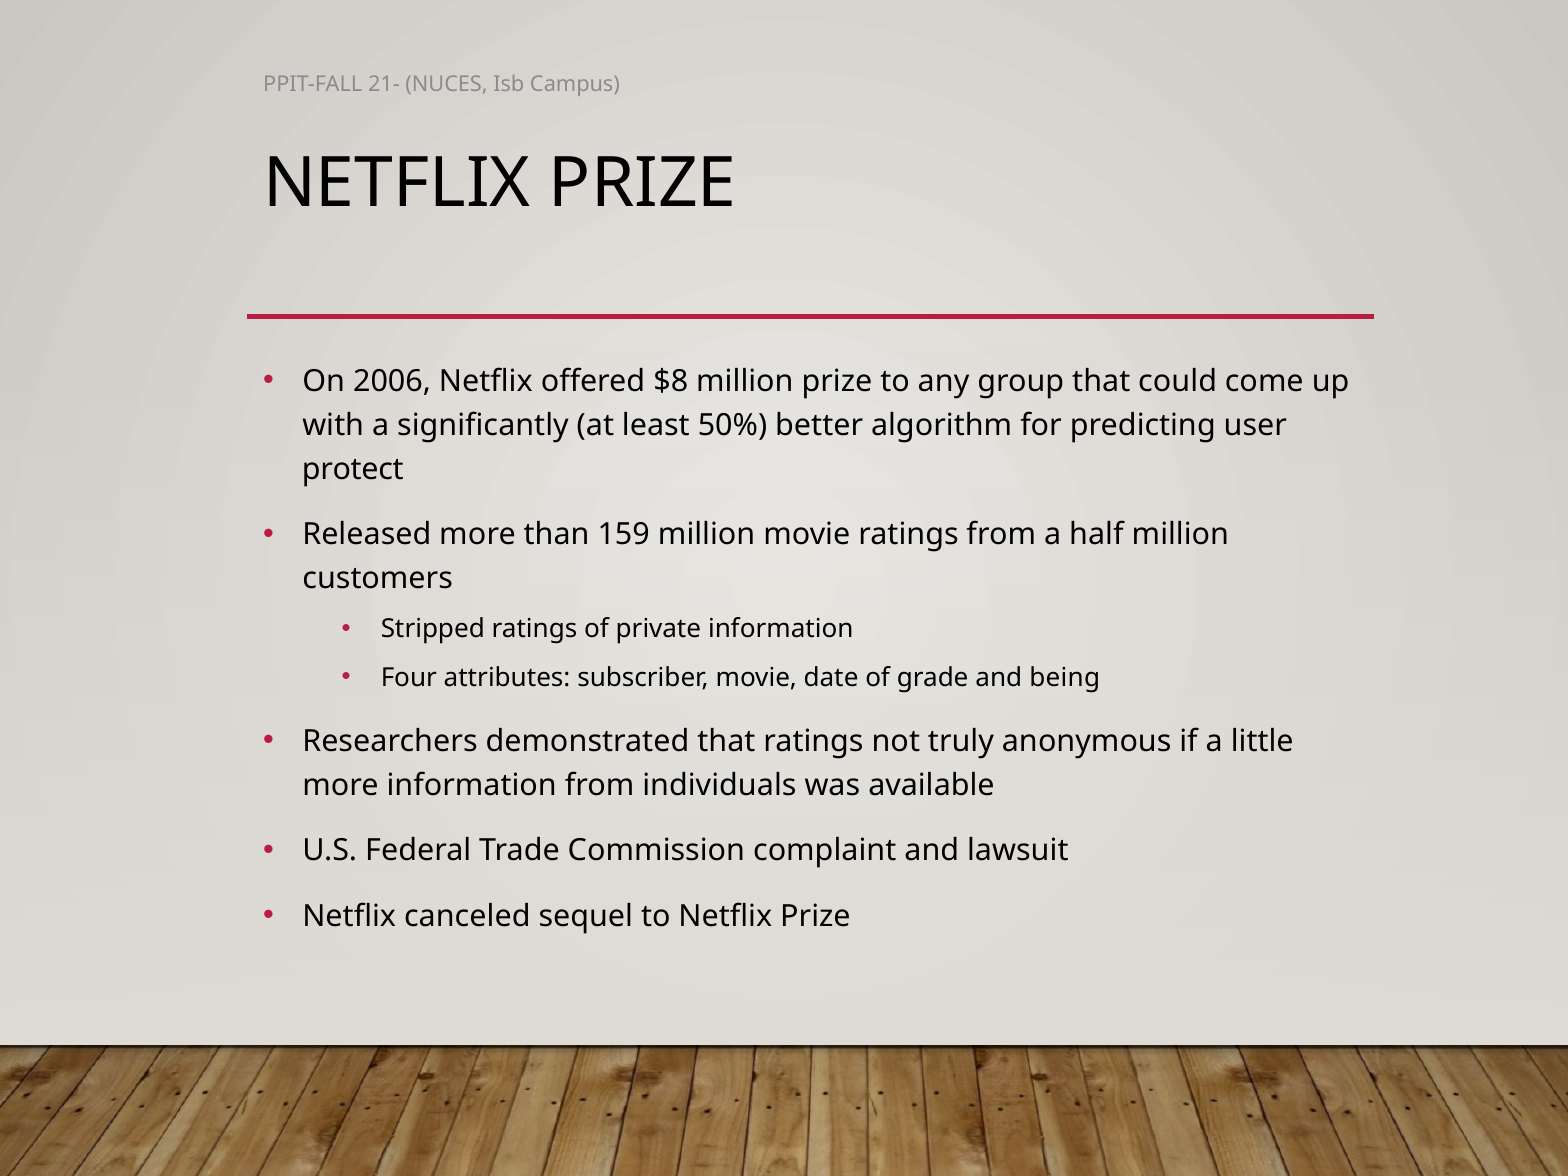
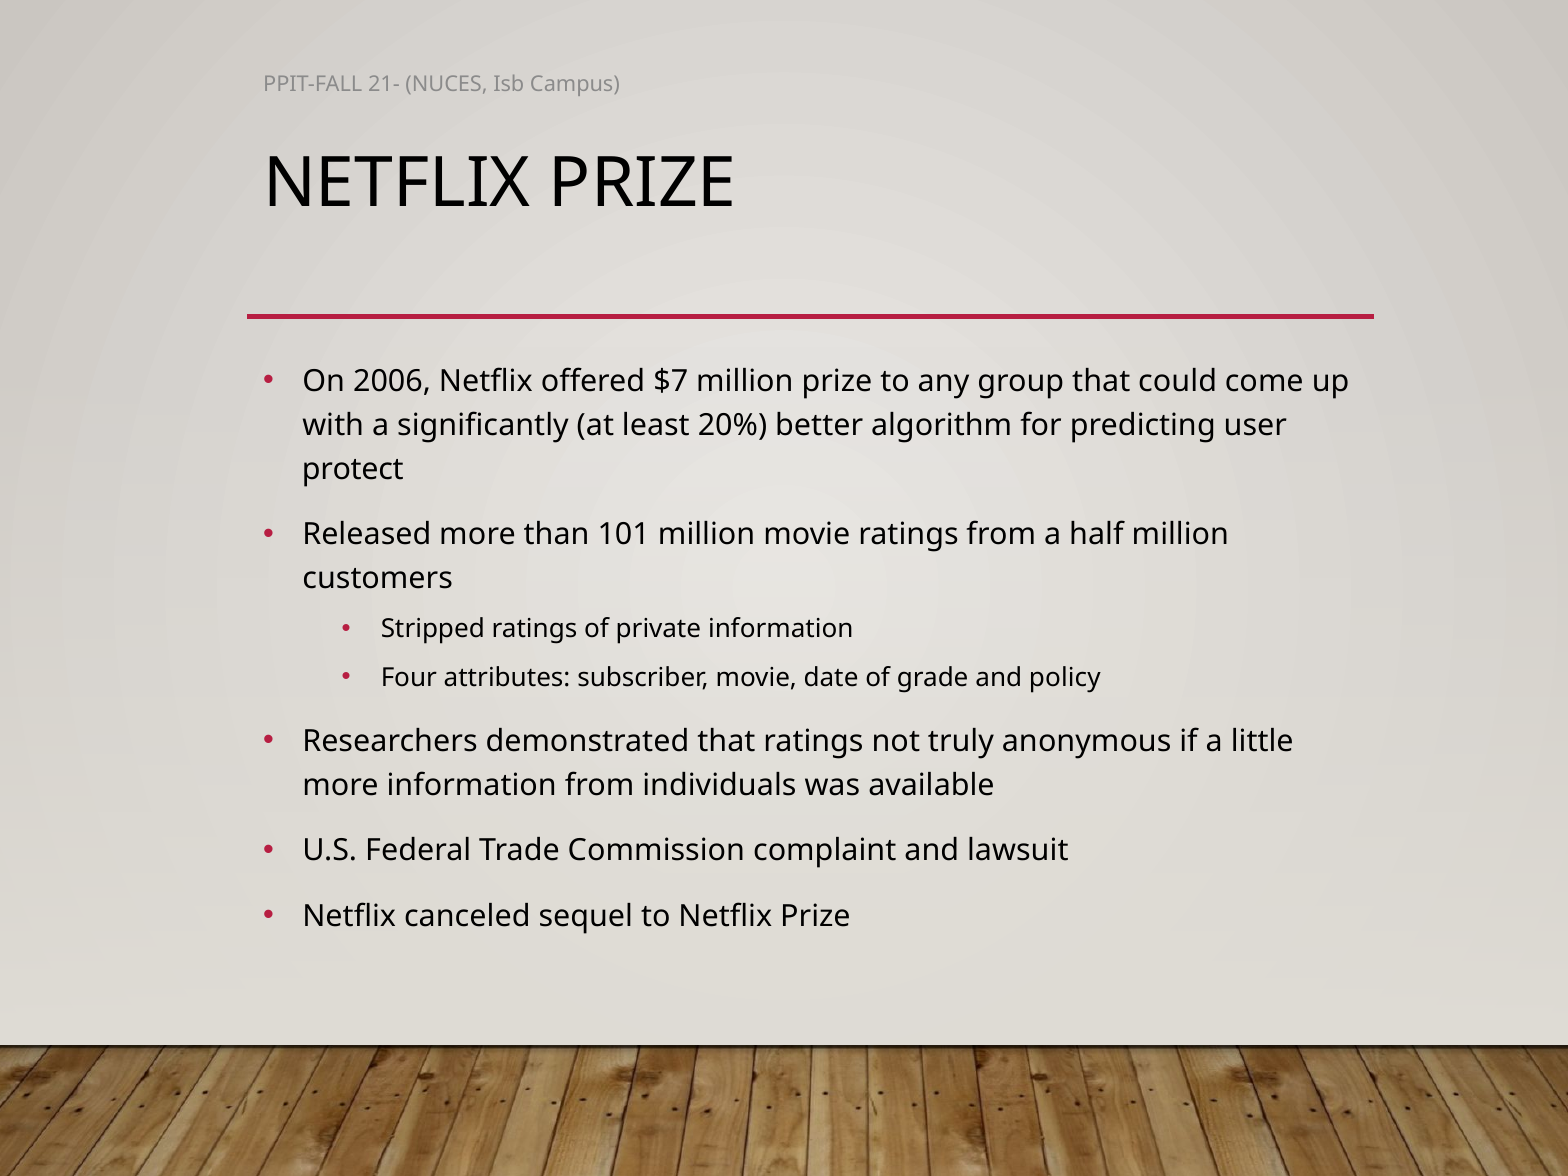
$8: $8 -> $7 (671, 381)
50%: 50% -> 20% (732, 425)
159: 159 -> 101 (624, 535)
being: being -> policy (1065, 678)
